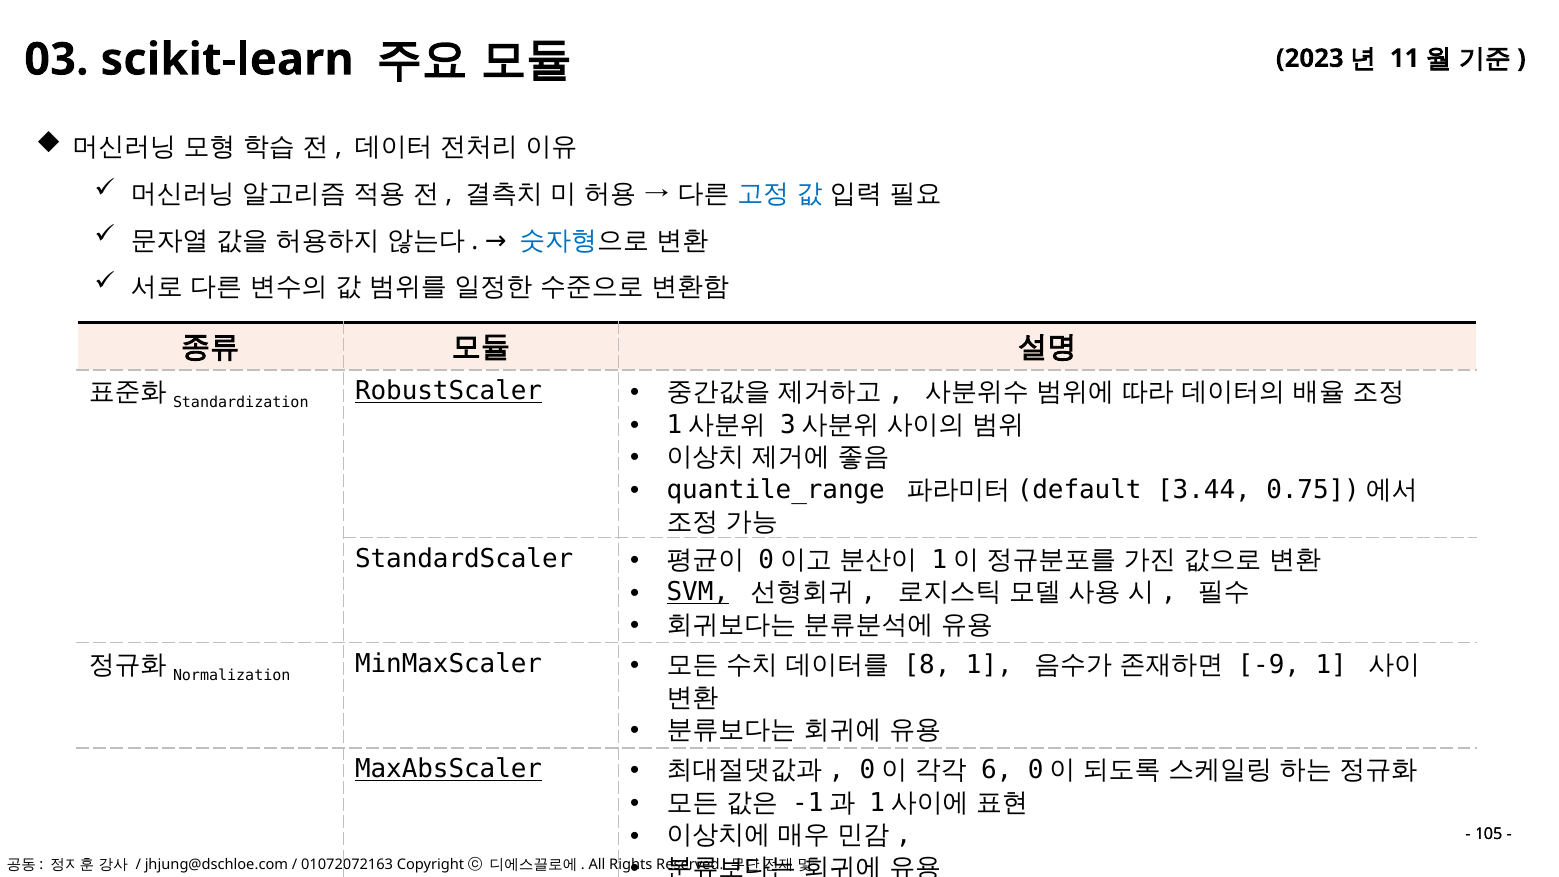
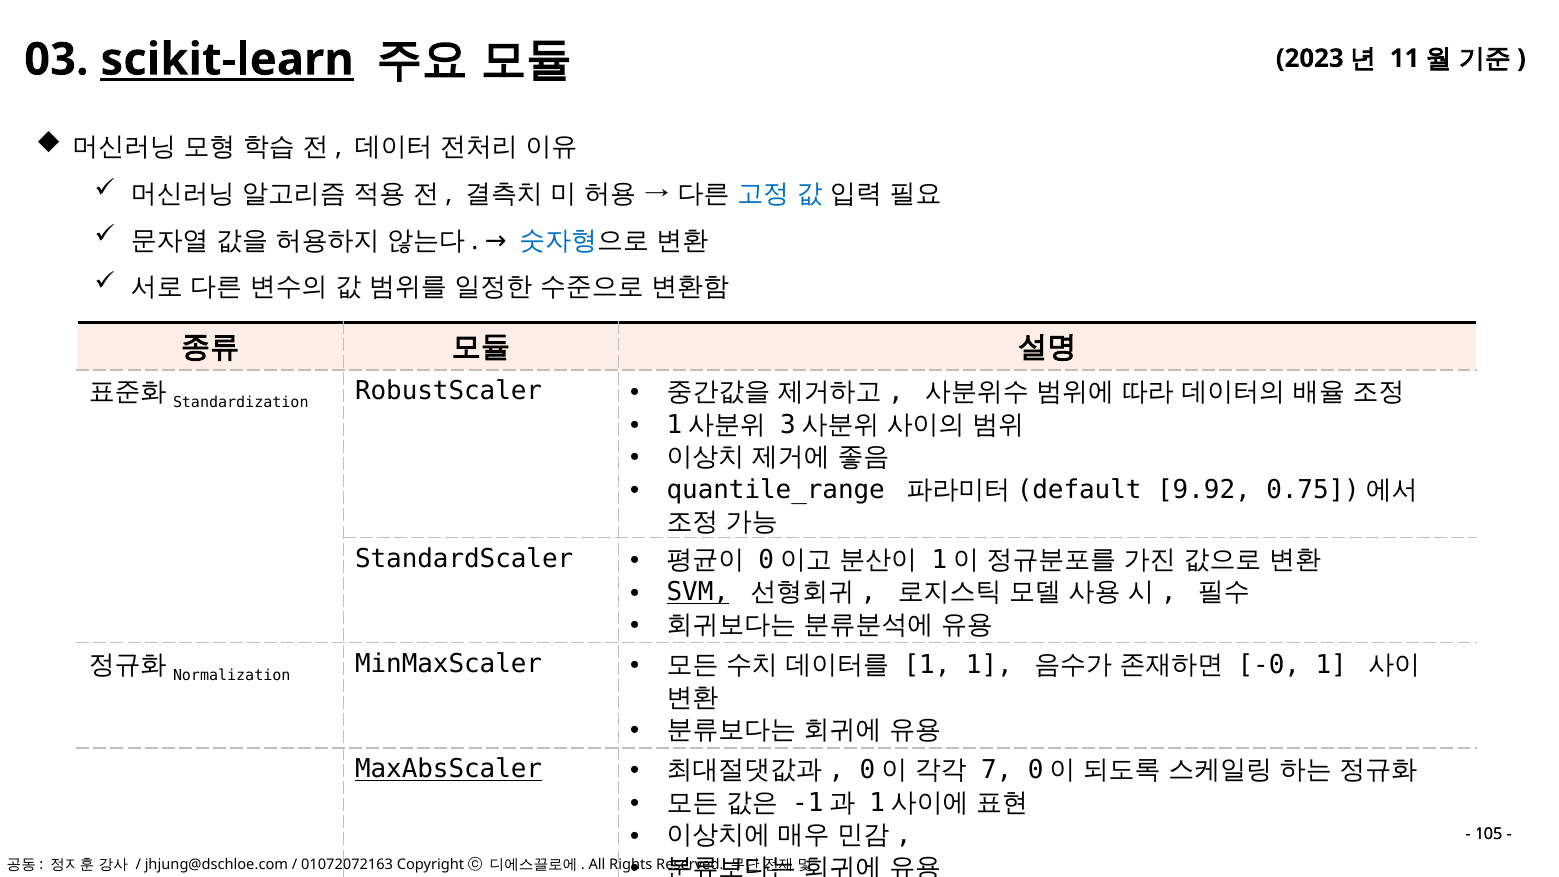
scikit-learn underline: none -> present (227, 60)
RobustScaler underline: present -> none (449, 391)
3.44: 3.44 -> 9.92 (1204, 490)
8: 8 -> 1 (927, 665)
-9: -9 -> -0 (1269, 665)
6: 6 -> 7 (997, 770)
